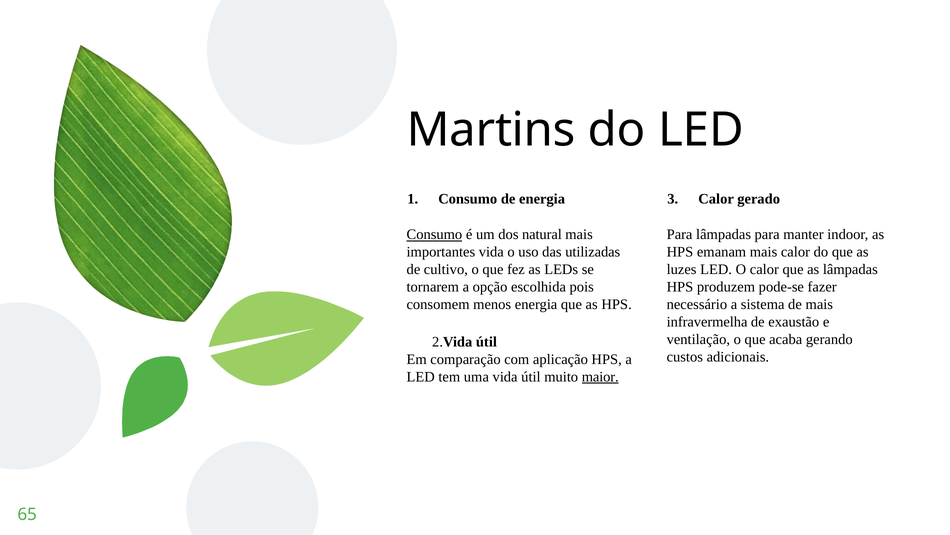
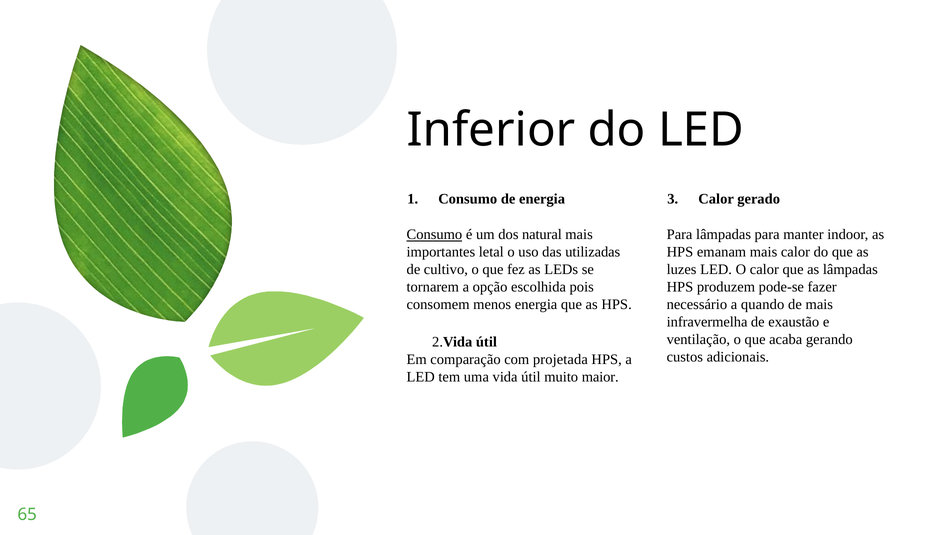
Martins: Martins -> Inferior (491, 130)
importantes vida: vida -> letal (491, 252)
sistema: sistema -> quando (763, 304)
aplicação: aplicação -> projetada (560, 359)
maior underline: present -> none (600, 376)
